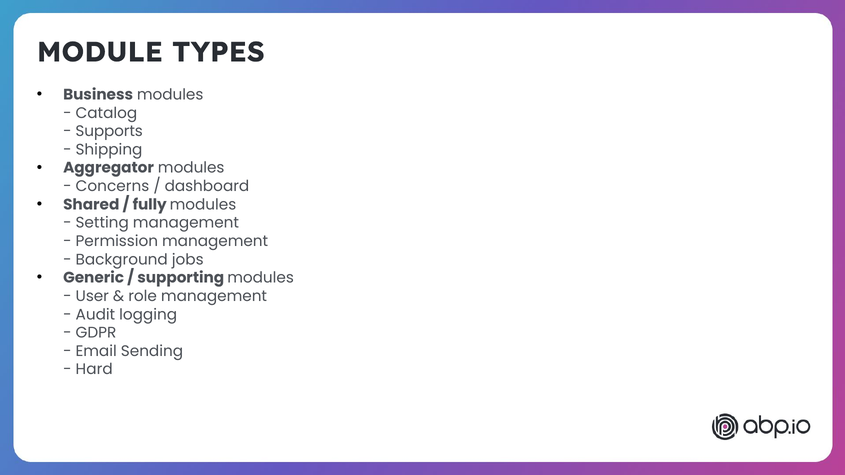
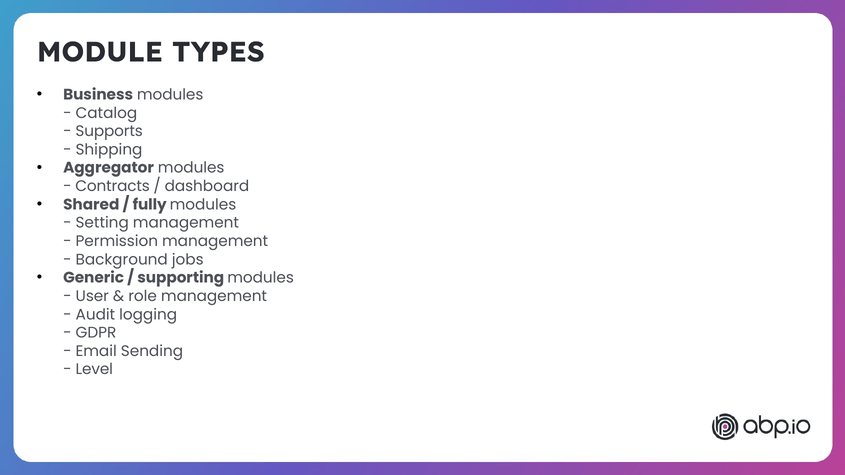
Concerns: Concerns -> Contracts (113, 186)
Hard: Hard -> Level (94, 370)
